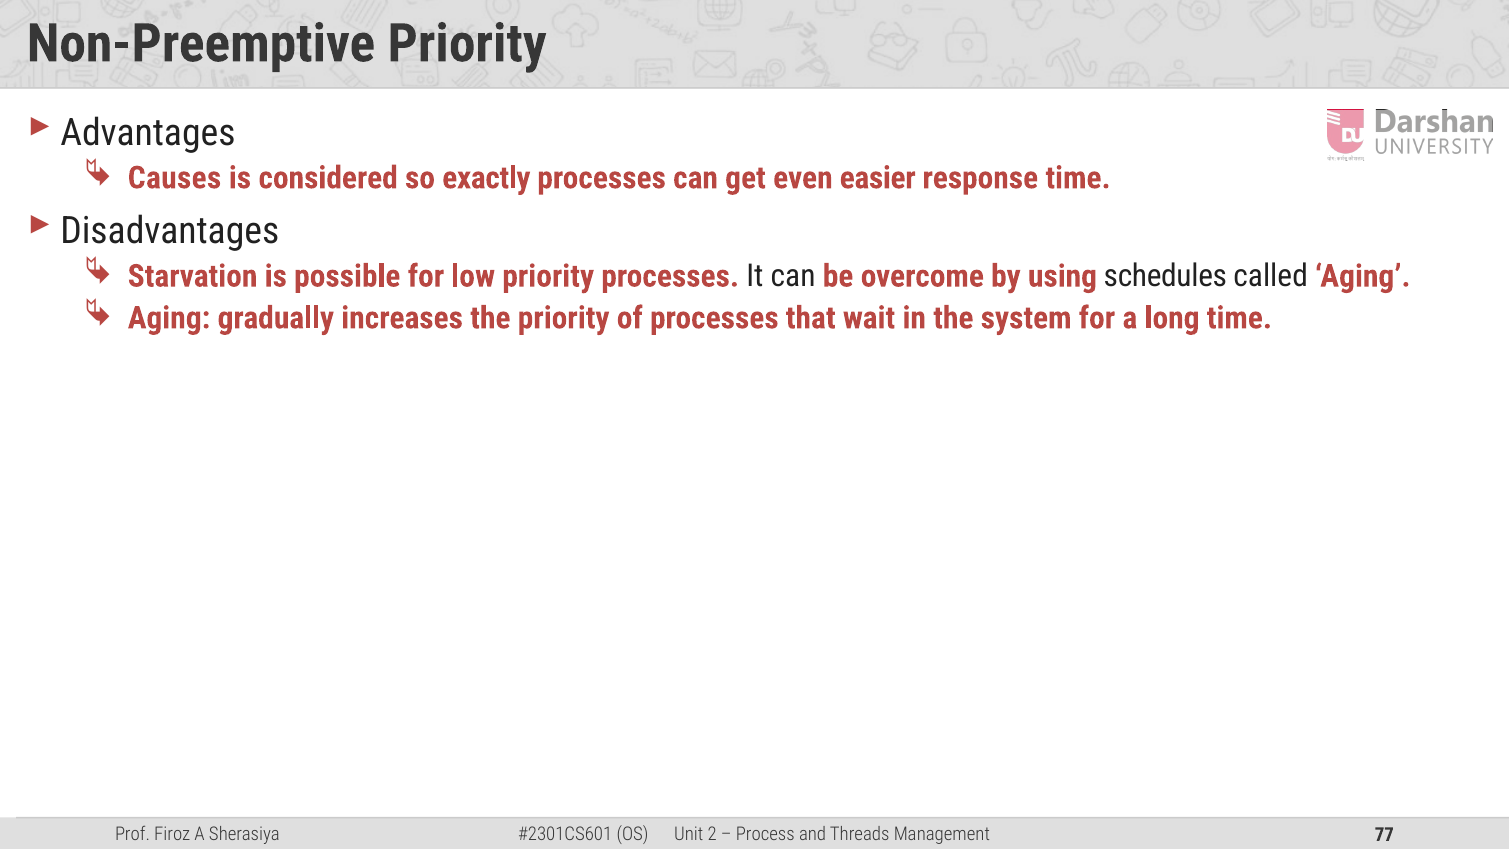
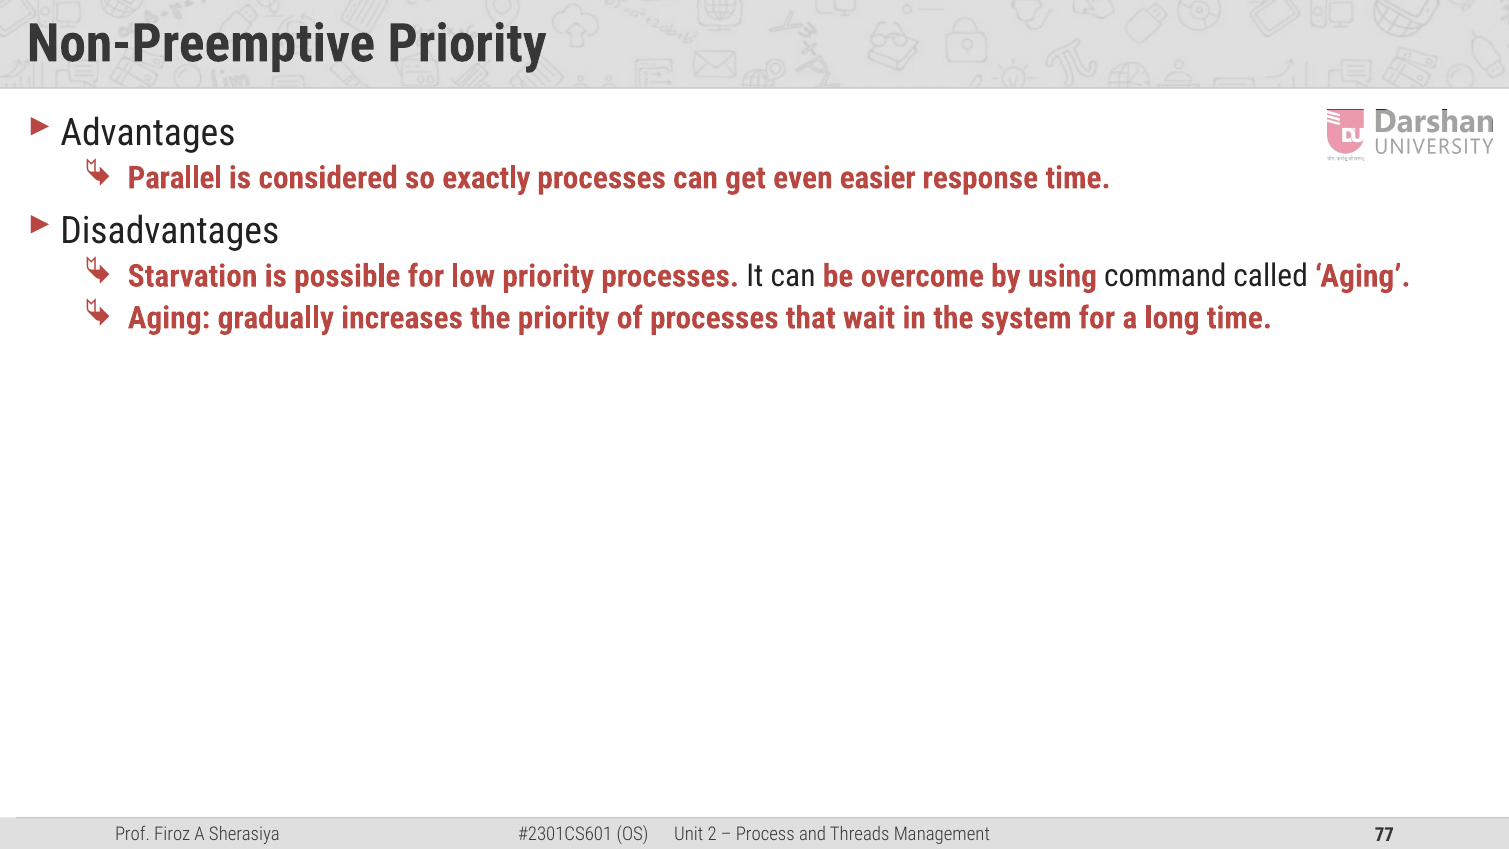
Causes: Causes -> Parallel (175, 178)
schedules: schedules -> command (1165, 276)
